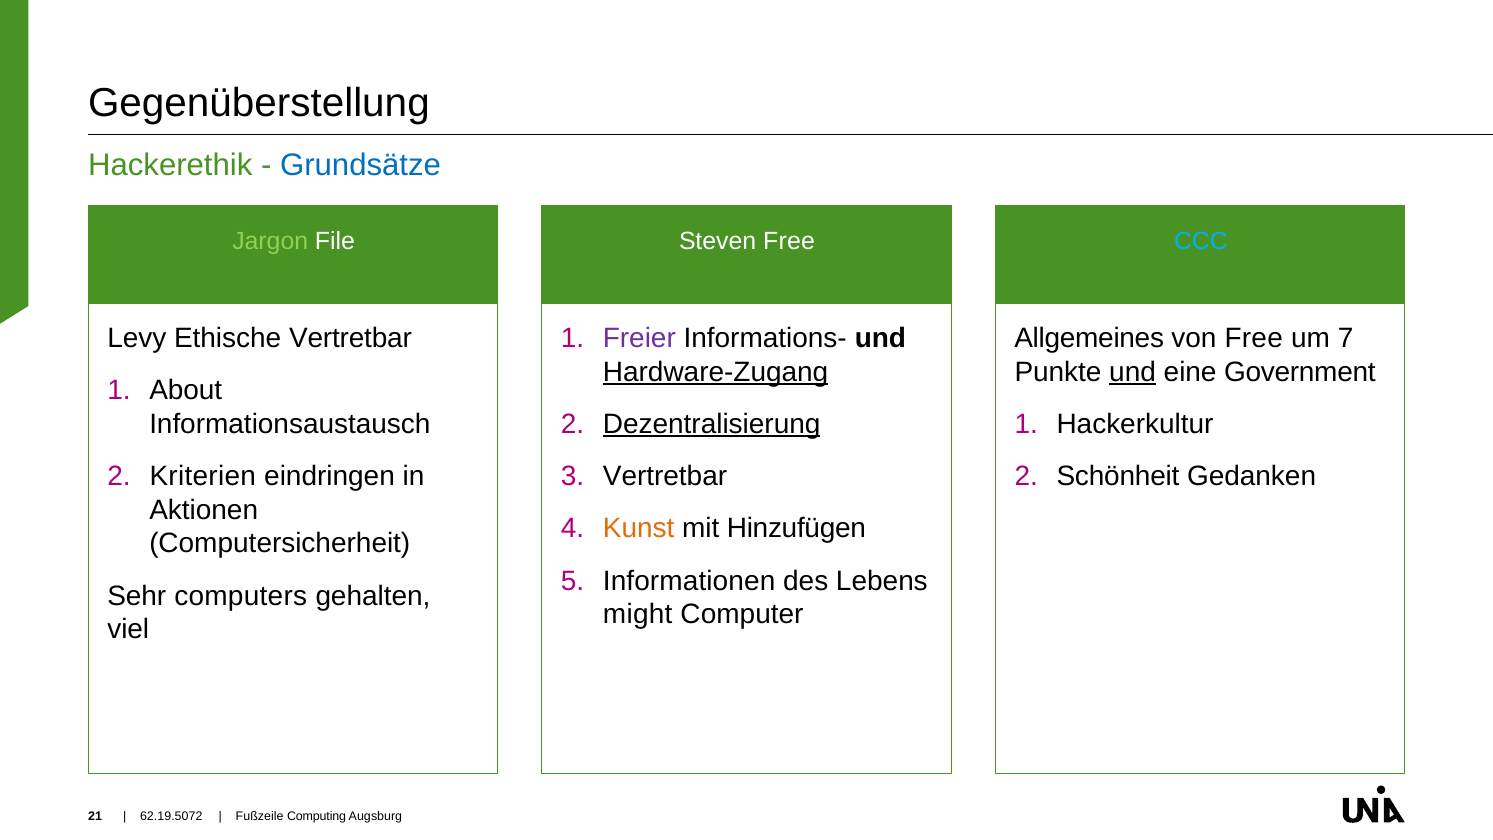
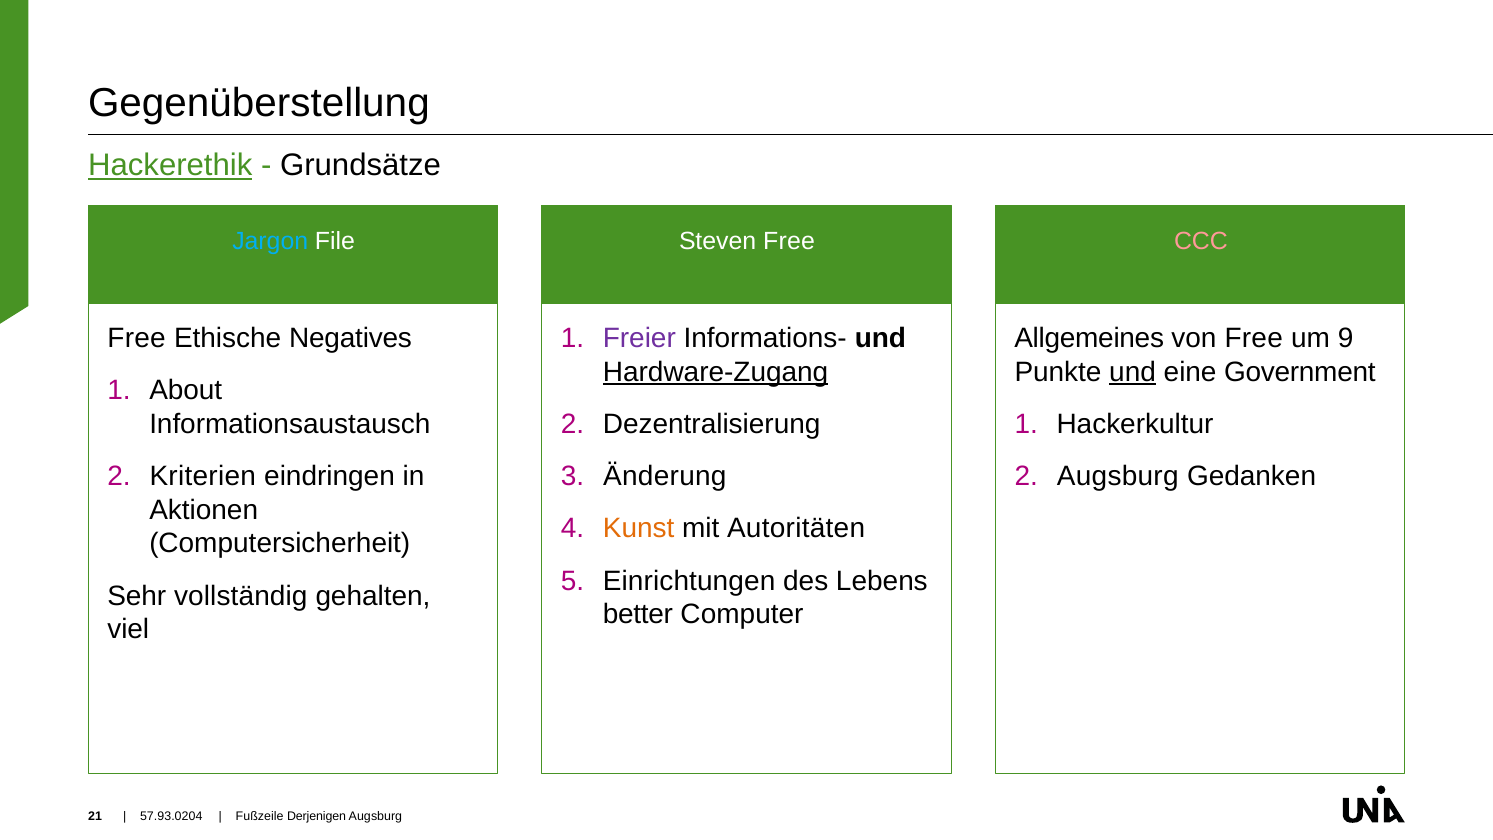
Hackerethik underline: none -> present (170, 166)
Grundsätze colour: blue -> black (361, 166)
Jargon colour: light green -> light blue (270, 242)
CCC colour: light blue -> pink (1201, 242)
Levy: Levy -> Free (137, 338)
Ethische Vertretbar: Vertretbar -> Negatives (351, 338)
7: 7 -> 9 (1346, 338)
Dezentralisierung underline: present -> none (712, 424)
Vertretbar: Vertretbar -> Änderung (665, 476)
2 Schönheit: Schönheit -> Augsburg (1118, 476)
Hinzufügen: Hinzufügen -> Autoritäten (796, 529)
Informationen: Informationen -> Einrichtungen (689, 581)
computers: computers -> vollständig (241, 596)
might: might -> better (638, 614)
62.19.5072: 62.19.5072 -> 57.93.0204 (171, 816)
Computing: Computing -> Derjenigen (317, 816)
